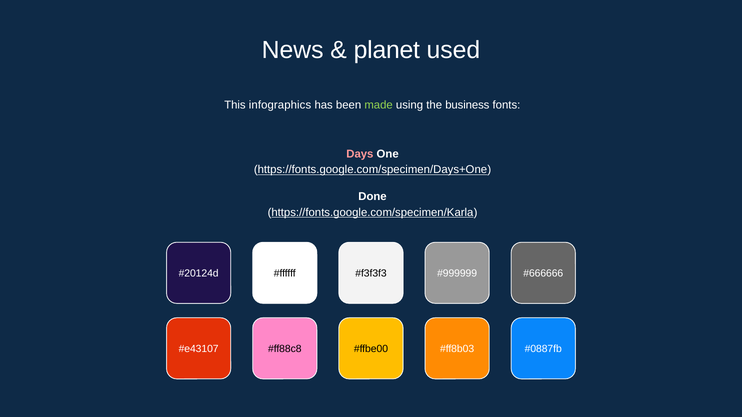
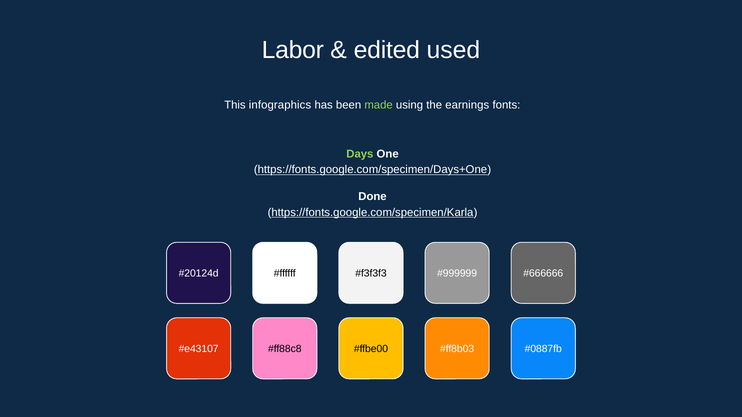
News: News -> Labor (293, 50)
planet: planet -> edited (387, 50)
business: business -> earnings (467, 105)
Days colour: pink -> light green (360, 154)
